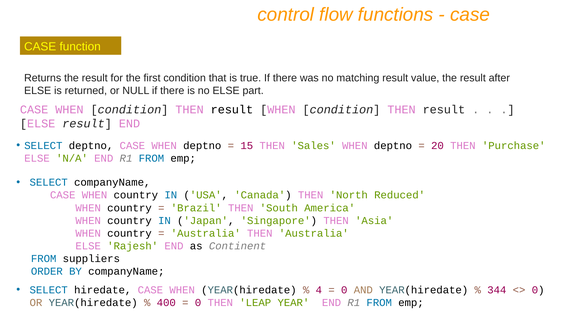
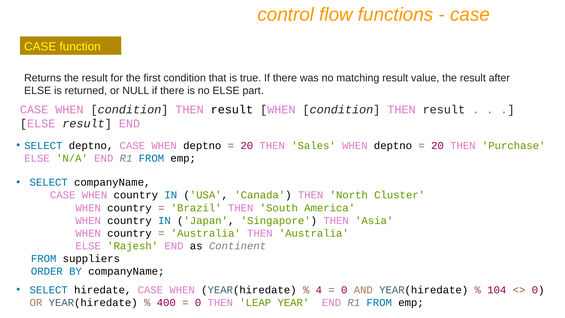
15: 15 -> 20 (247, 146)
Reduced: Reduced -> Cluster (400, 195)
344: 344 -> 104 (497, 290)
